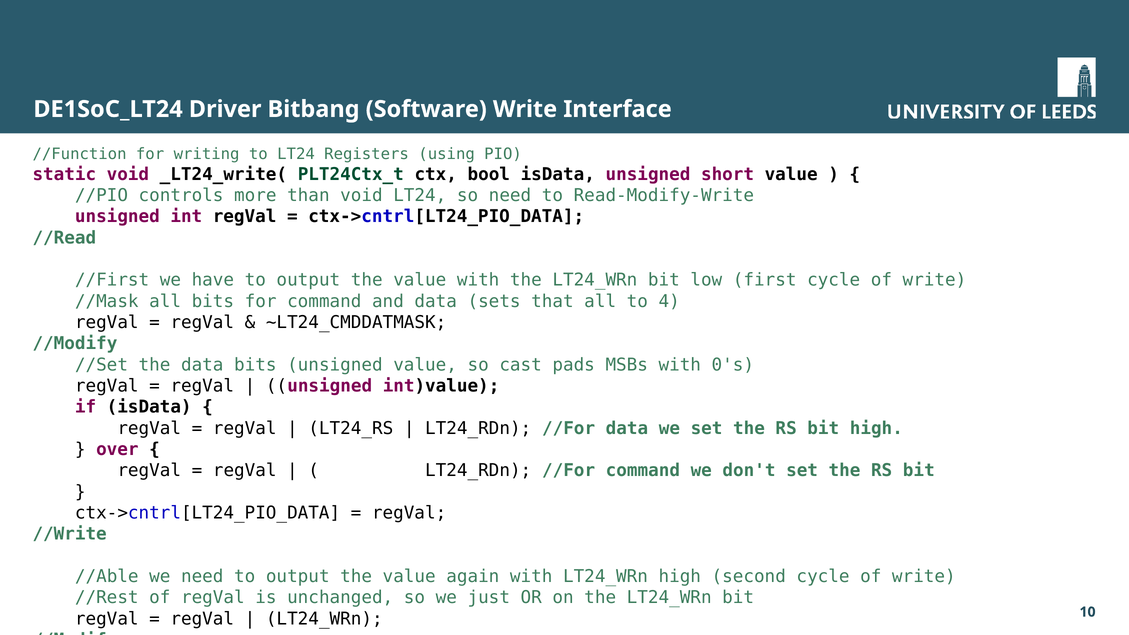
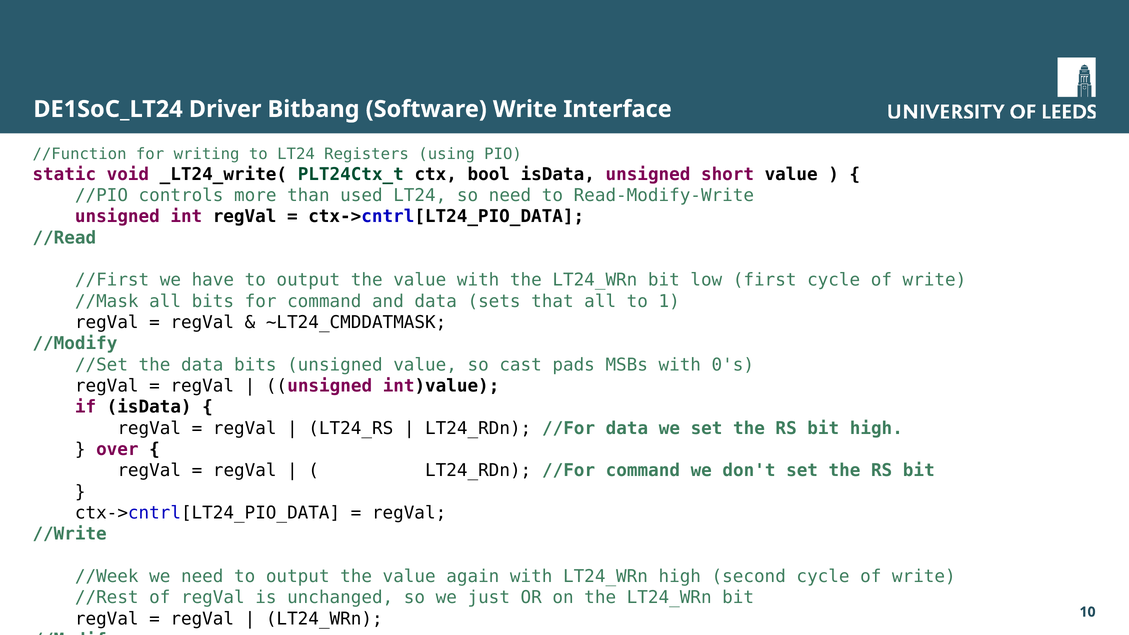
than void: void -> used (361, 195)
4: 4 -> 1 (669, 301)
//Able: //Able -> //Week (107, 576)
